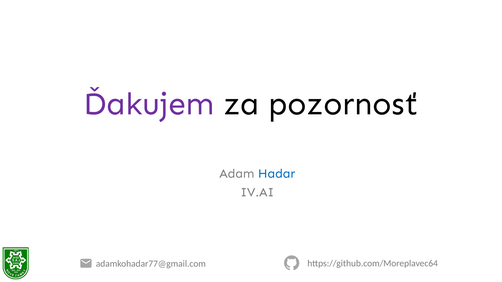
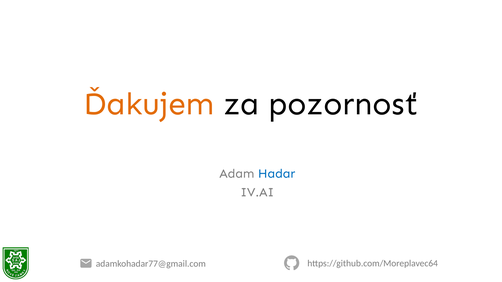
Ďakujem colour: purple -> orange (149, 104)
